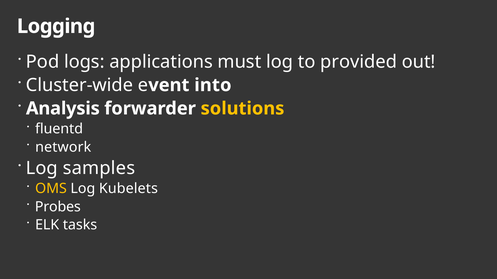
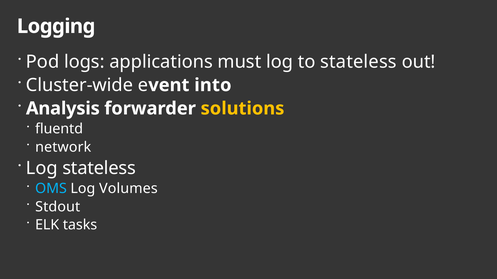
to provided: provided -> stateless (358, 62)
Log samples: samples -> stateless (99, 168)
OMS colour: yellow -> light blue (51, 189)
Kubelets: Kubelets -> Volumes (128, 189)
Probes: Probes -> Stdout (58, 207)
